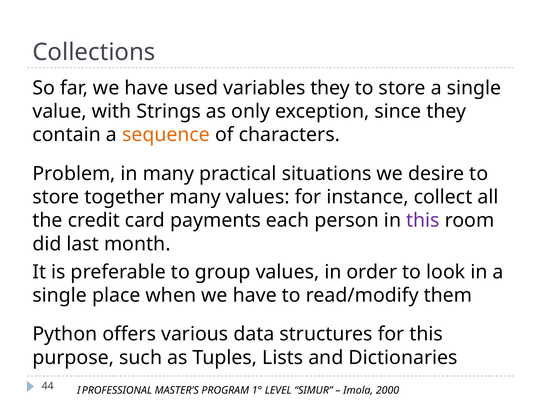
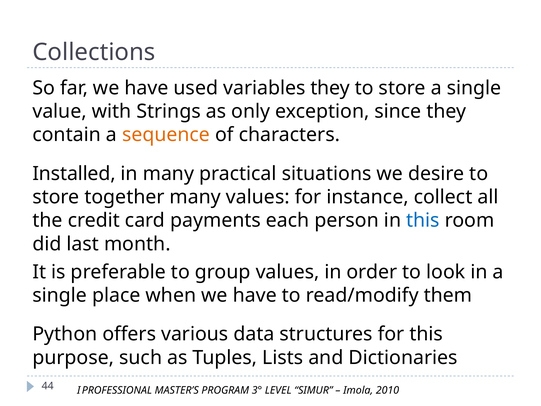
Problem: Problem -> Installed (74, 174)
this colour: purple -> blue (423, 220)
1°: 1° -> 3° (257, 390)
2000: 2000 -> 2010 (388, 390)
